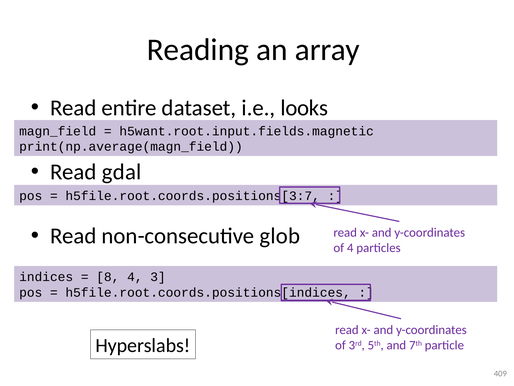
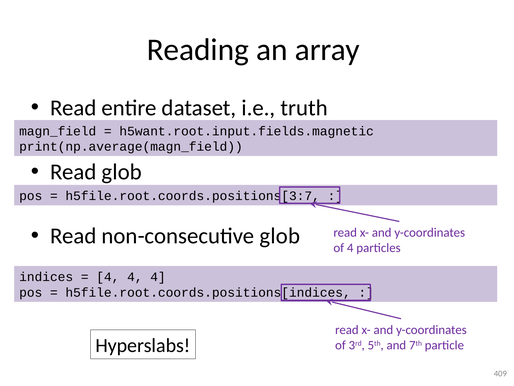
looks: looks -> truth (304, 108)
Read gdal: gdal -> glob (122, 172)
8: 8 -> 4 (108, 277)
3: 3 -> 4 (158, 277)
